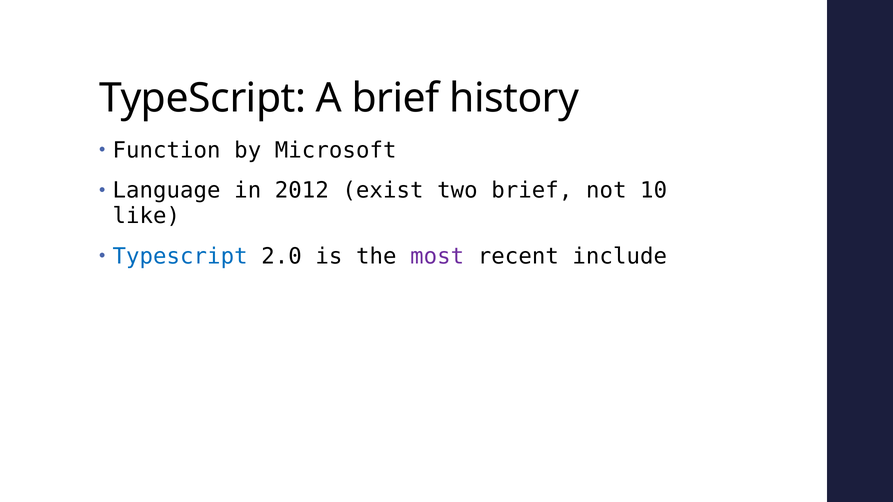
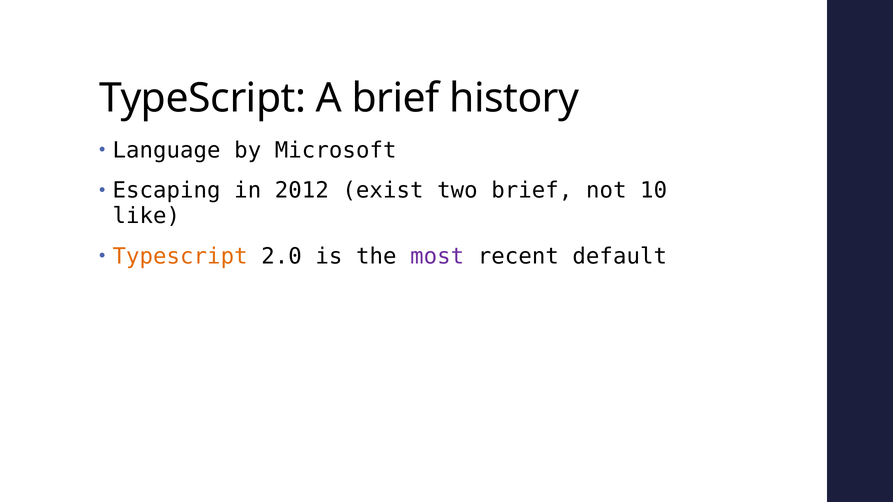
Function: Function -> Language (167, 150)
Language: Language -> Escaping (167, 191)
Typescript colour: blue -> orange (180, 256)
include: include -> default (620, 256)
